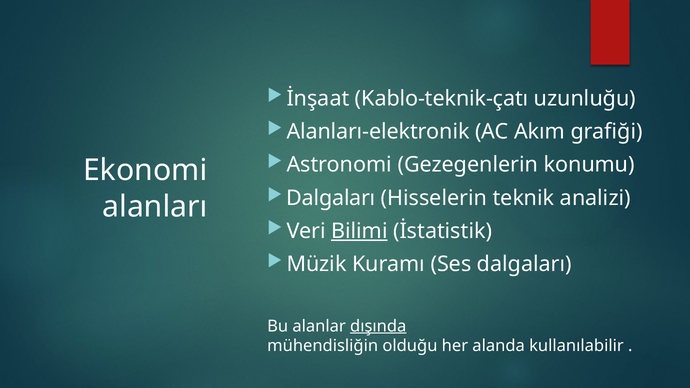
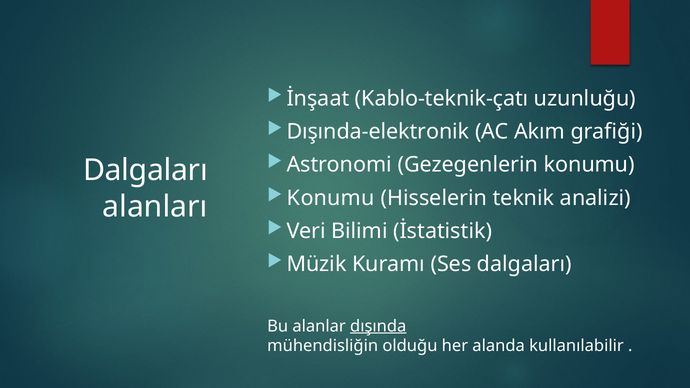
Alanları-elektronik: Alanları-elektronik -> Dışında-elektronik (378, 132)
Ekonomi: Ekonomi -> Dalgaları (145, 170)
Dalgaları: Dalgaları -> Konumu (331, 198)
Bilimi underline: present -> none (359, 231)
